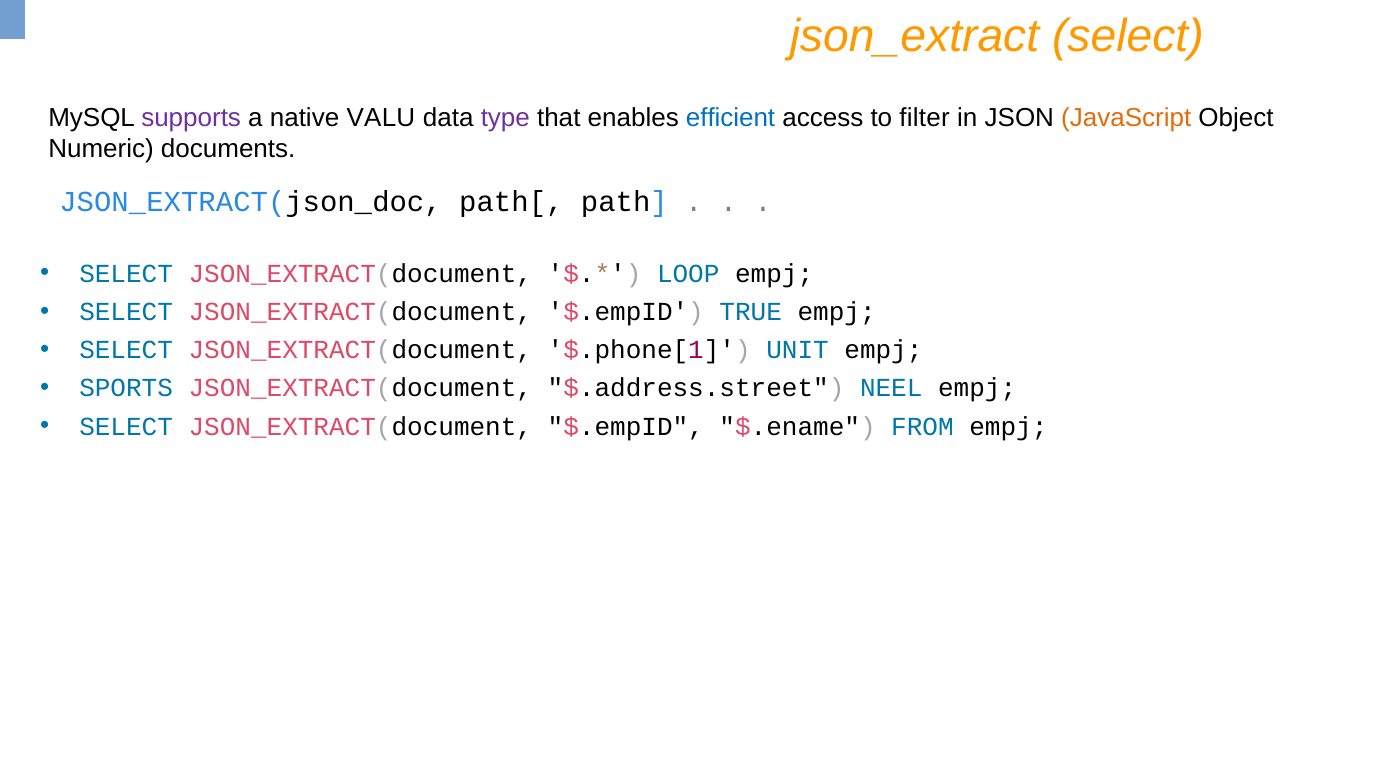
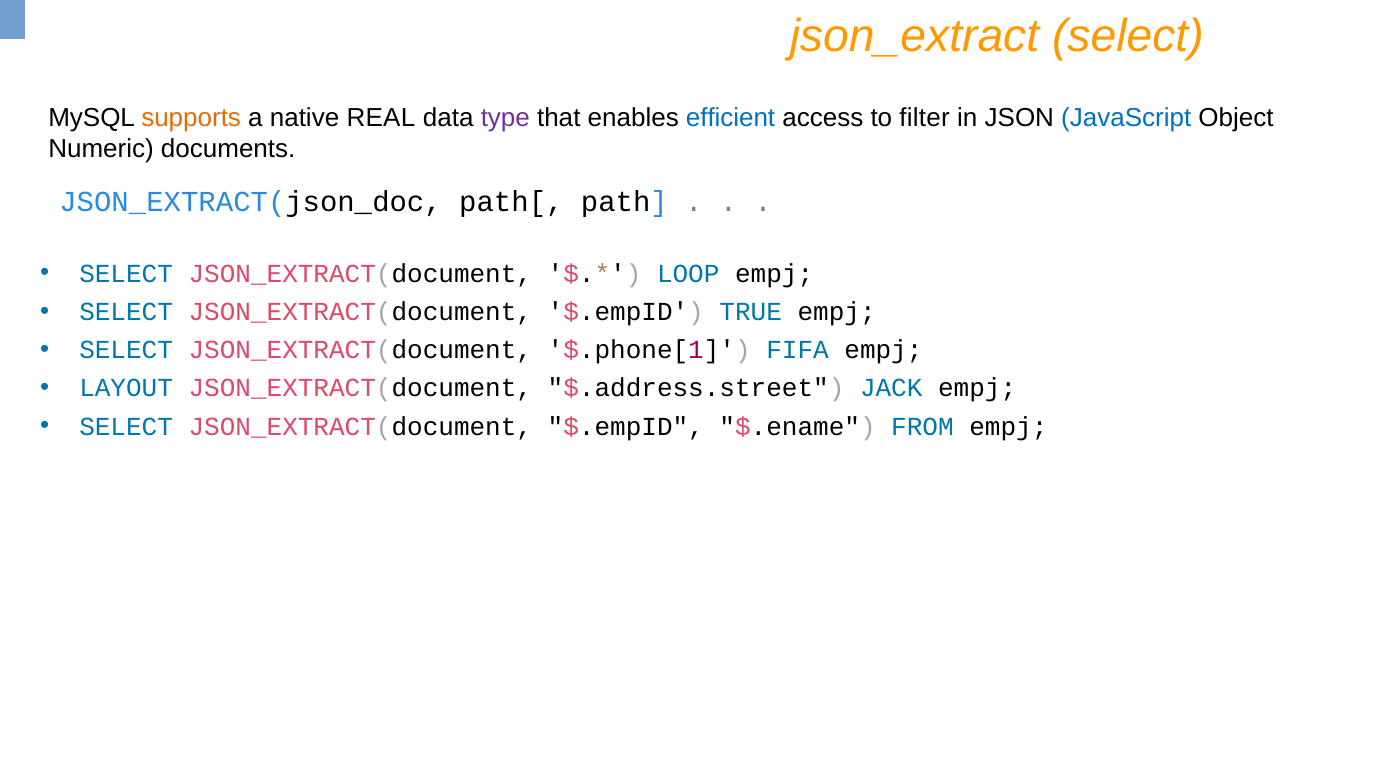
supports colour: purple -> orange (191, 118)
VALU: VALU -> REAL (381, 118)
JavaScript colour: orange -> blue (1126, 118)
UNIT: UNIT -> FIFA (798, 350)
SPORTS: SPORTS -> LAYOUT (126, 388)
NEEL: NEEL -> JACK (891, 388)
